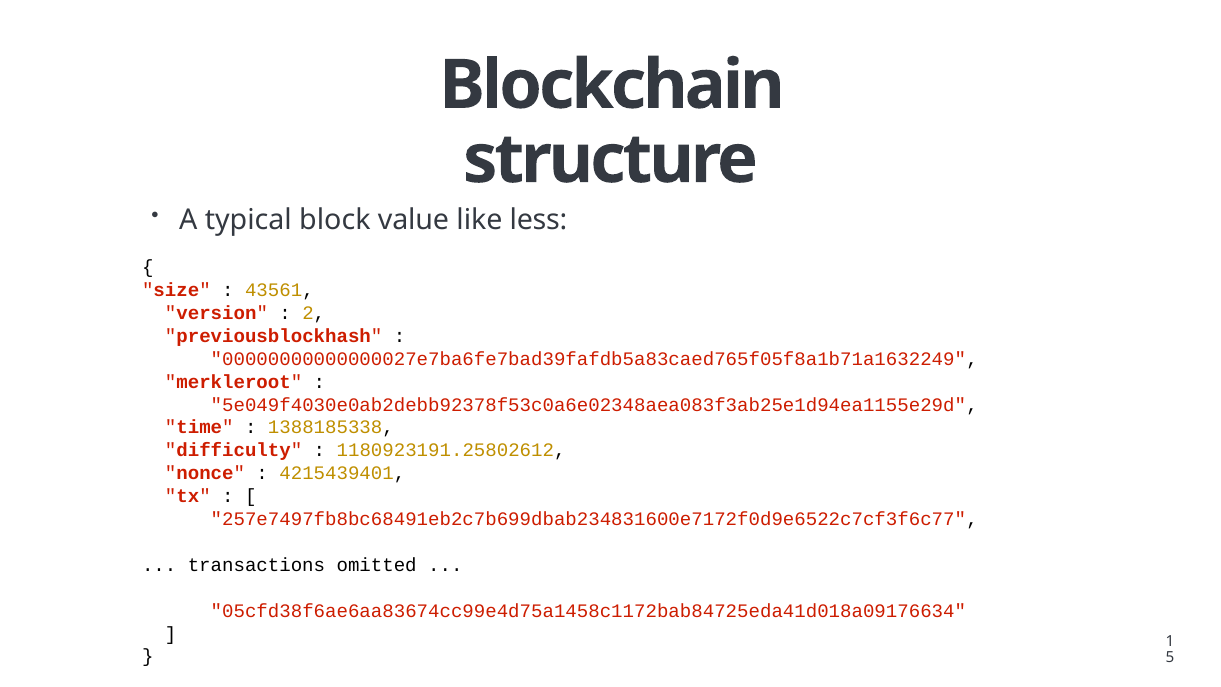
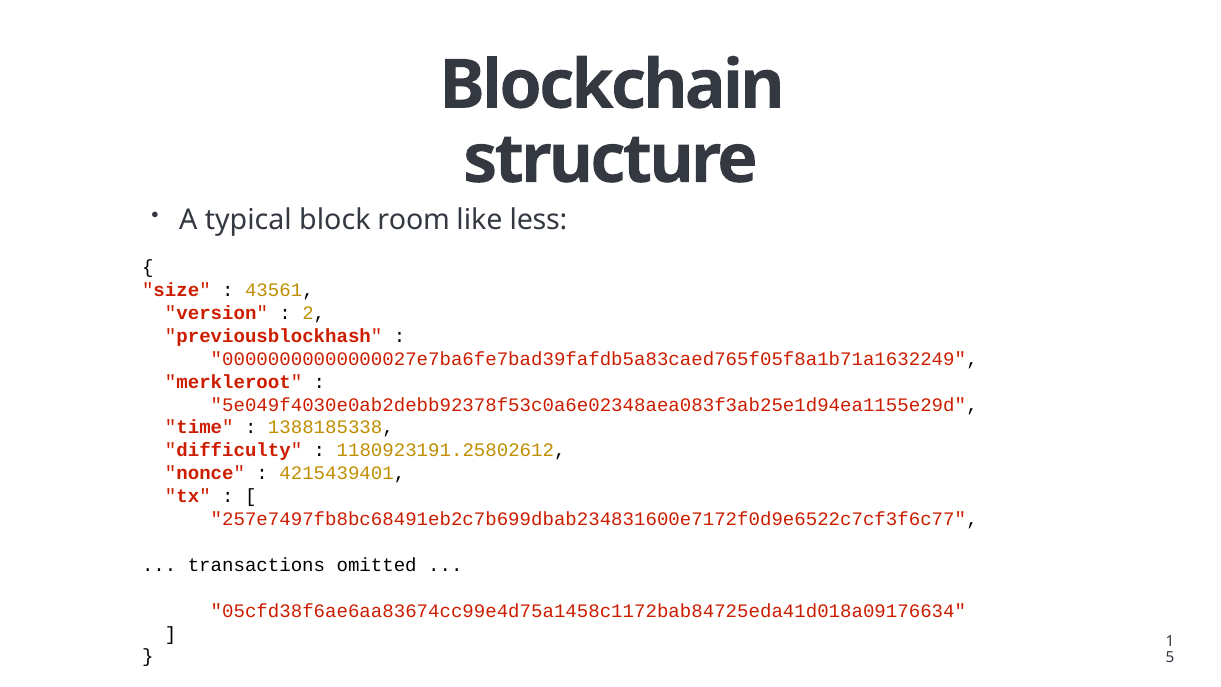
value: value -> room (414, 220)
